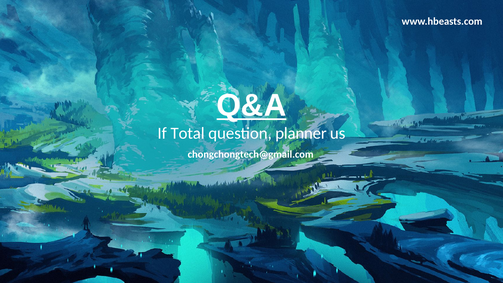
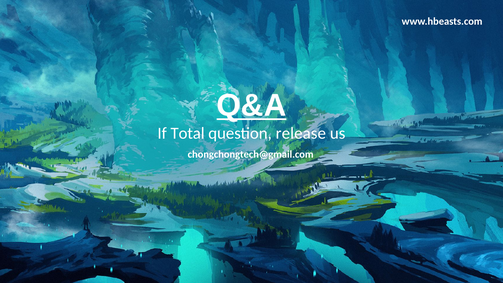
planner: planner -> release (301, 133)
